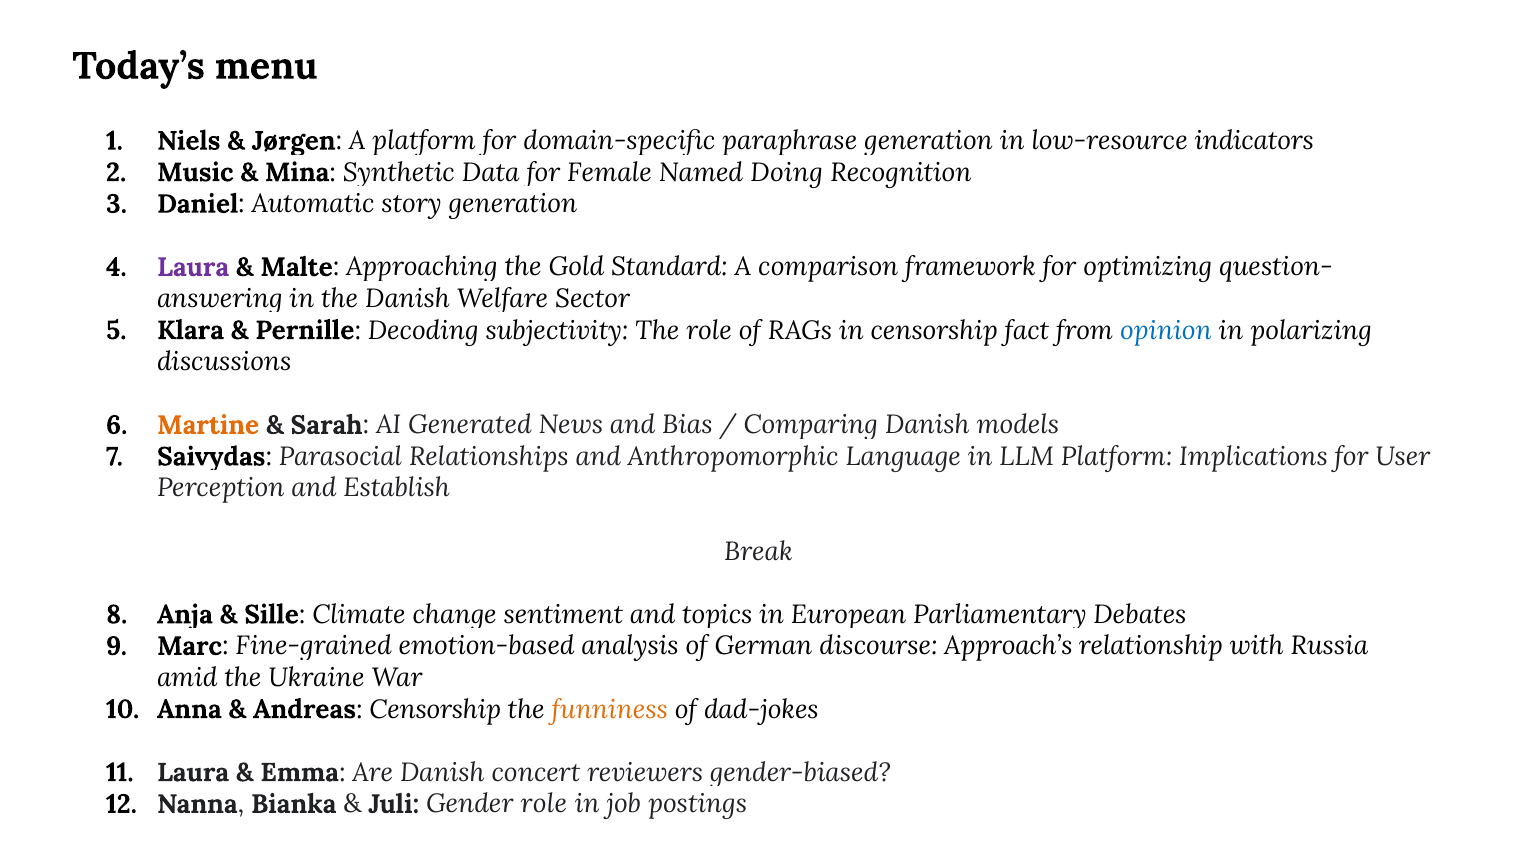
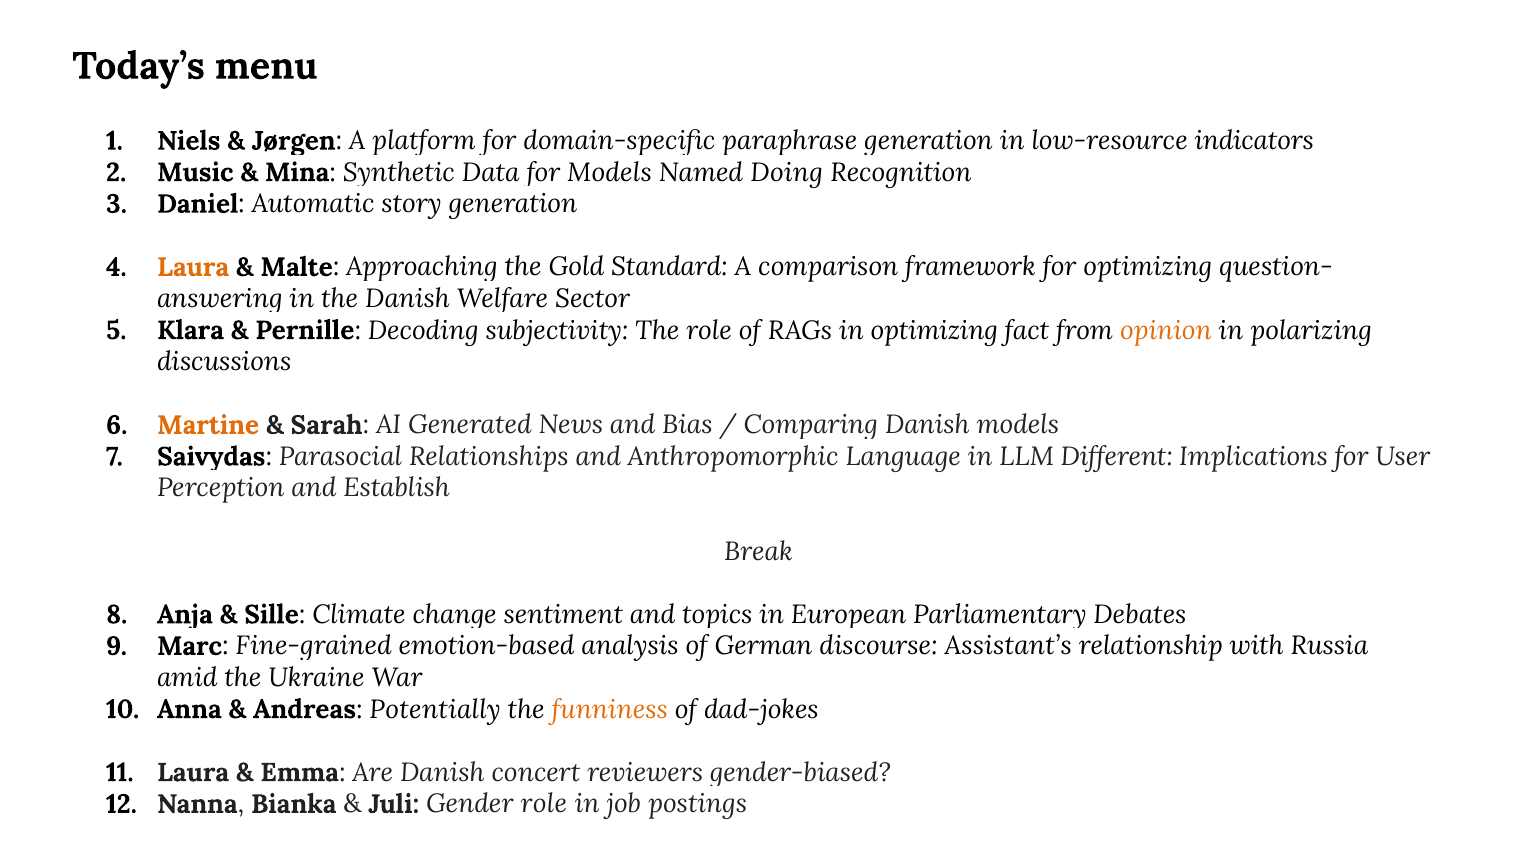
Female: Female -> Models (610, 173)
Laura colour: purple -> orange (193, 267)
in censorship: censorship -> optimizing (934, 330)
opinion colour: blue -> orange (1166, 330)
LLM Platform: Platform -> Different (1117, 457)
Approach’s: Approach’s -> Assistant’s (1008, 646)
Andreas Censorship: Censorship -> Potentially (435, 710)
